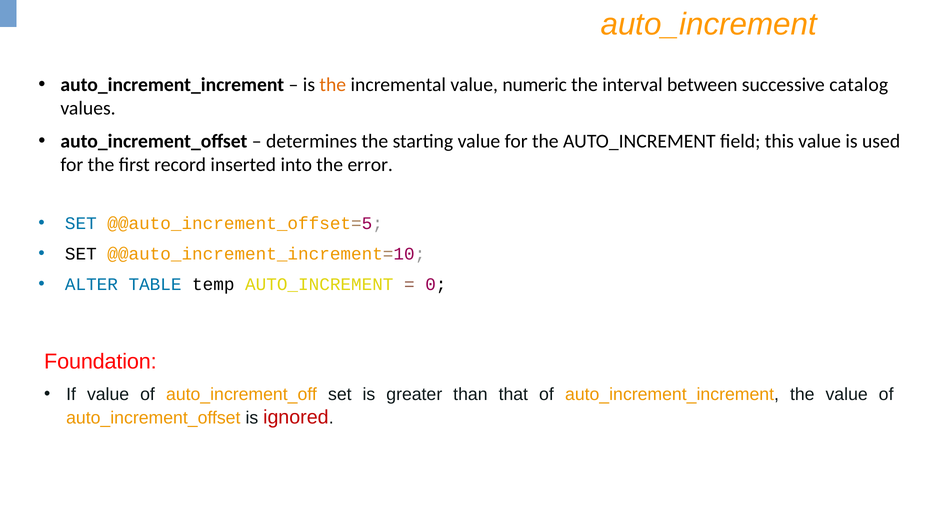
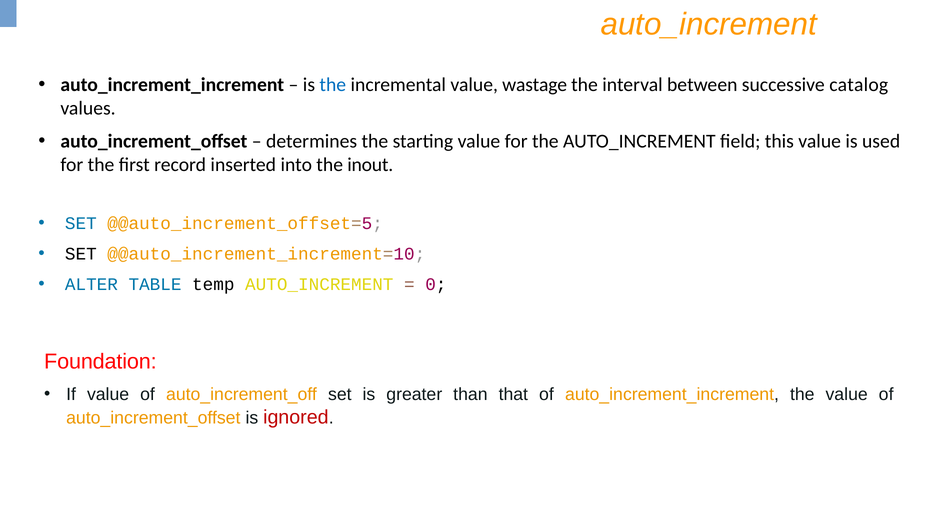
the colour: orange -> blue (333, 85)
numeric: numeric -> wastage (535, 85)
error: error -> inout (370, 165)
